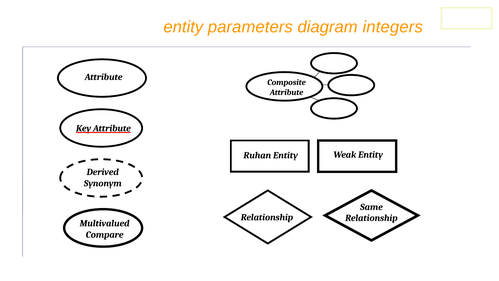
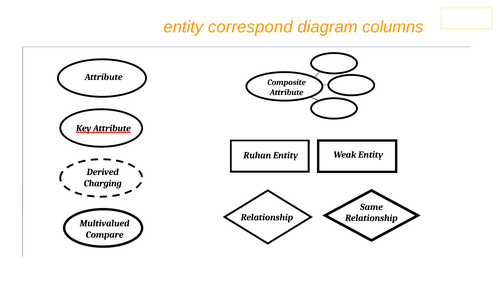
parameters: parameters -> correspond (250, 27)
integers: integers -> columns (393, 27)
Synonym: Synonym -> Charging (103, 183)
